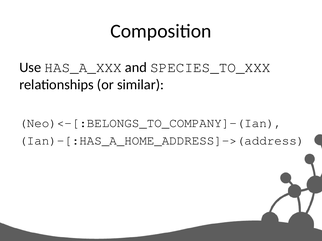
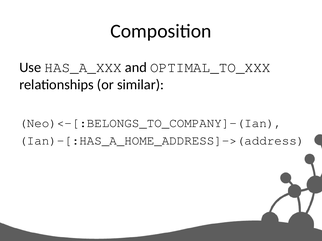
SPECIES_TO_XXX: SPECIES_TO_XXX -> OPTIMAL_TO_XXX (210, 68)
